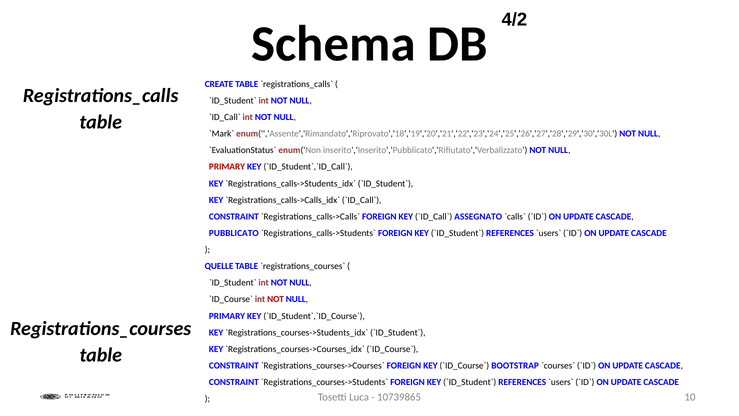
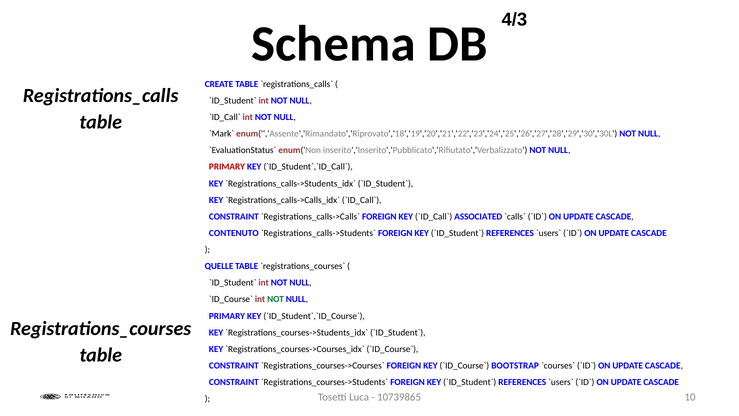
4/2: 4/2 -> 4/3 (514, 19)
ASSEGNATO: ASSEGNATO -> ASSOCIATED (478, 216)
PUBBLICATO: PUBBLICATO -> CONTENUTO (234, 233)
NOT colour: red -> green (276, 299)
